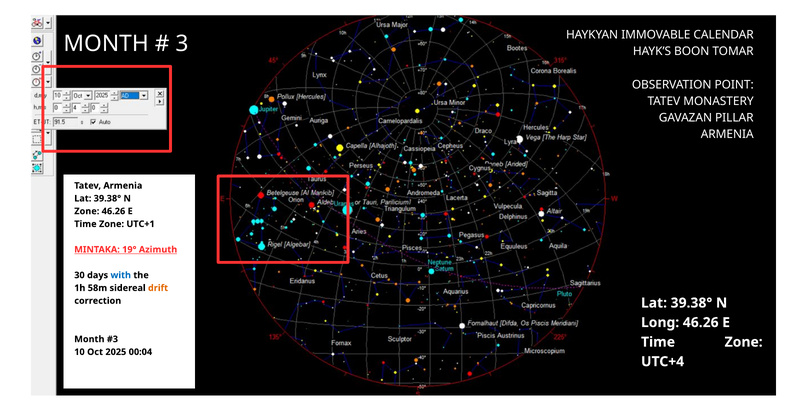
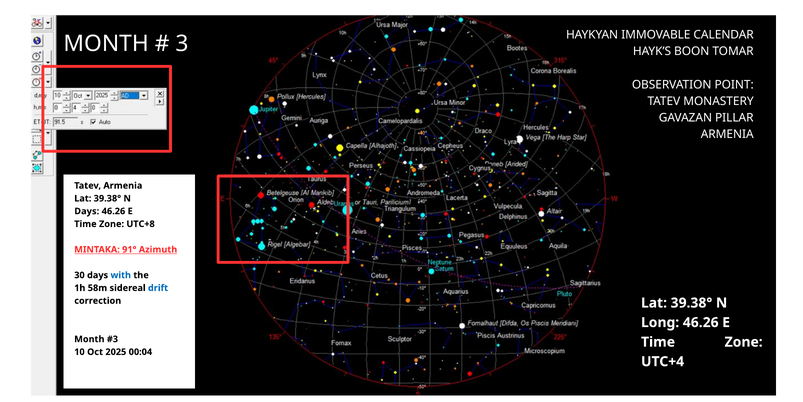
Zone: Zone -> Days (87, 211)
UTC+1: UTC+1 -> UTC+8 (141, 224)
19°: 19° -> 91° (129, 249)
drift colour: orange -> blue (158, 288)
